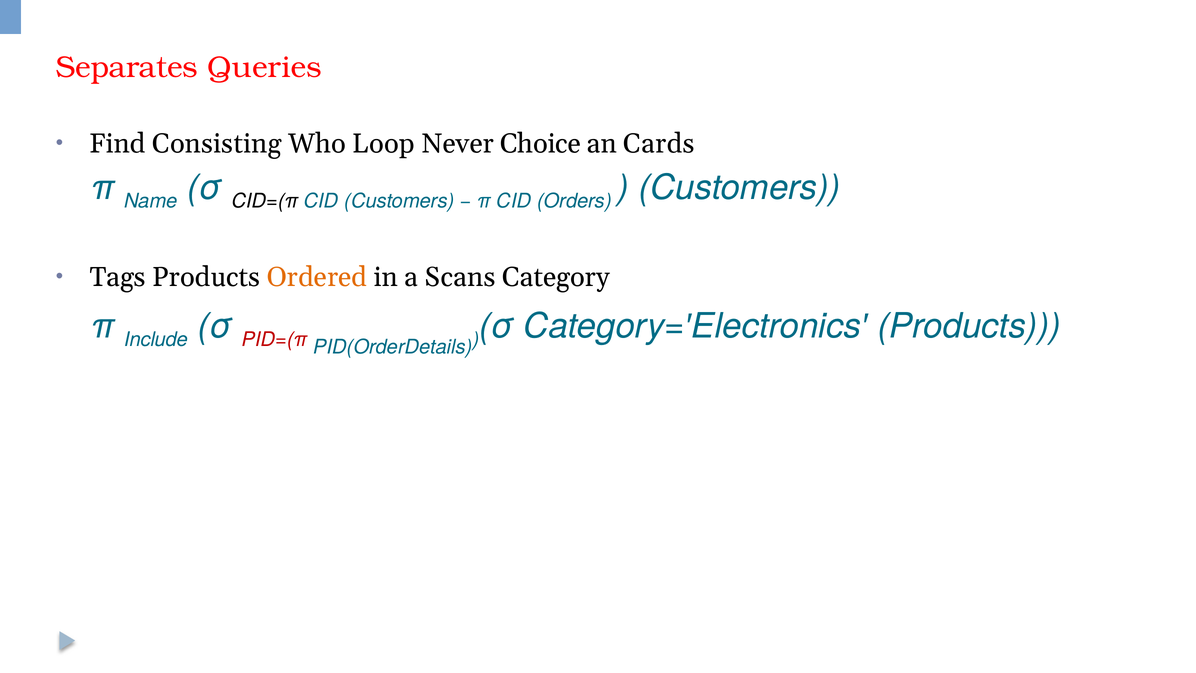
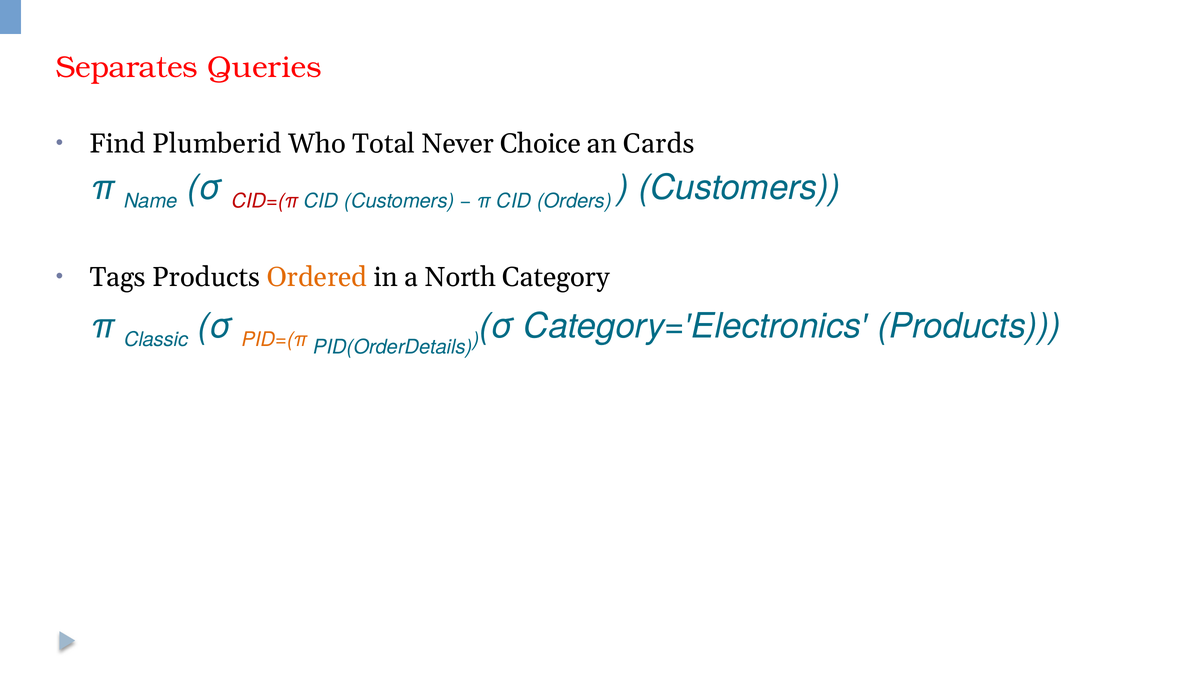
Consisting: Consisting -> Plumberid (217, 143)
Loop: Loop -> Total (384, 143)
CID=(π colour: black -> red (265, 201)
Scans: Scans -> North (460, 277)
Include: Include -> Classic (156, 340)
PID=(π colour: red -> orange (275, 340)
